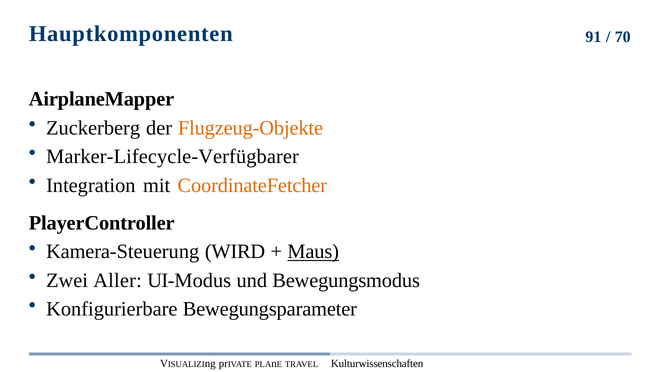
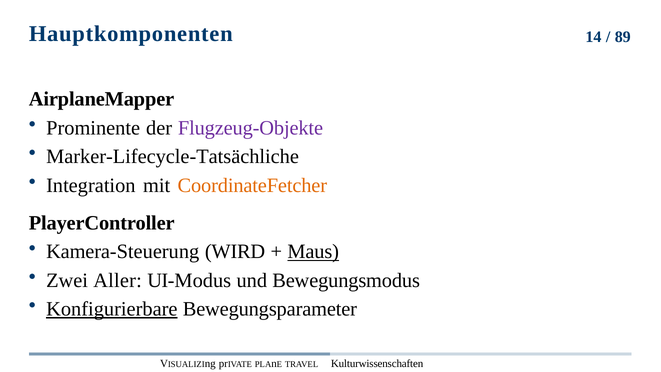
91: 91 -> 14 (593, 37)
70: 70 -> 89 (623, 37)
Zuckerberg: Zuckerberg -> Prominente (93, 128)
Flugzeug-Objekte colour: orange -> purple (250, 128)
Marker-Lifecycle-Verfügbarer: Marker-Lifecycle-Verfügbarer -> Marker-Lifecycle-Tatsächliche (173, 157)
Konfigurierbare underline: none -> present (112, 309)
